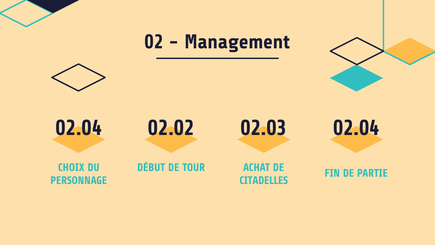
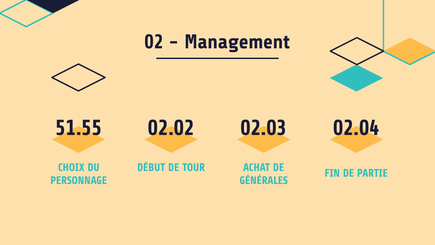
02.04: 02.04 -> 51.55 (79, 128)
CITADELLES: CITADELLES -> GÉNÉRALES (264, 181)
